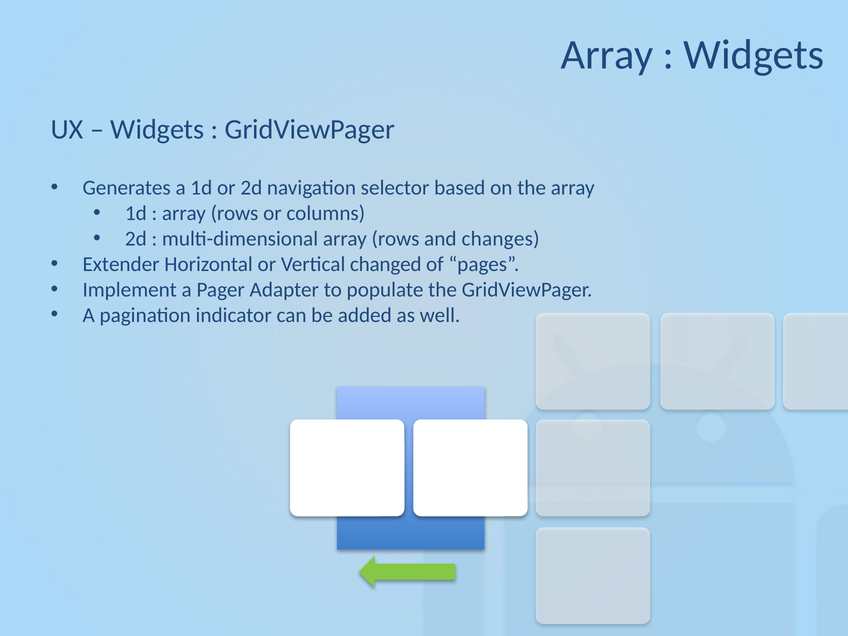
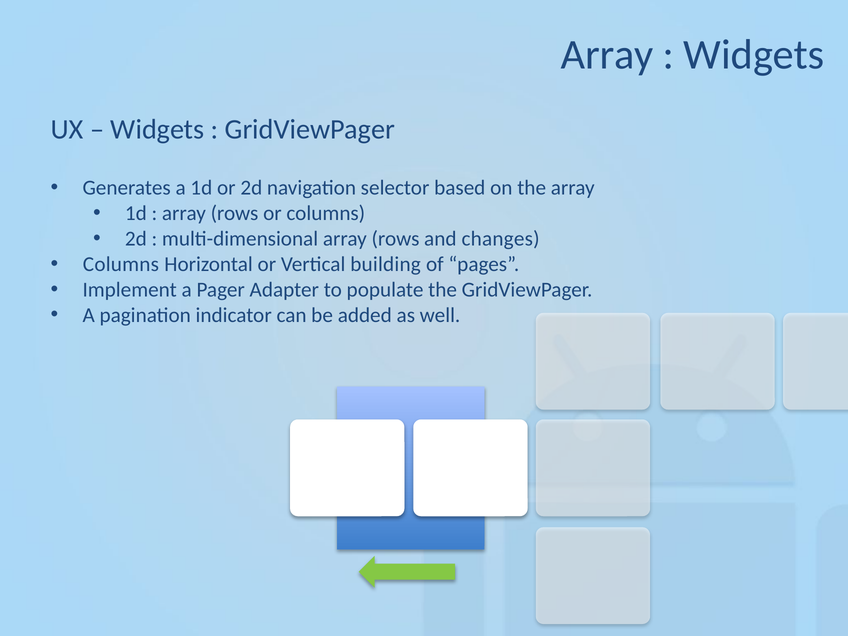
Extender: Extender -> Columns (121, 264)
changed: changed -> building (386, 264)
